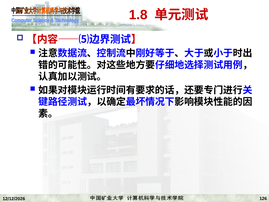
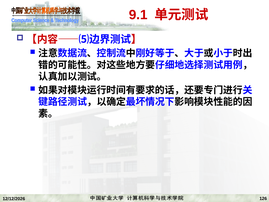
1.8: 1.8 -> 9.1 (138, 15)
